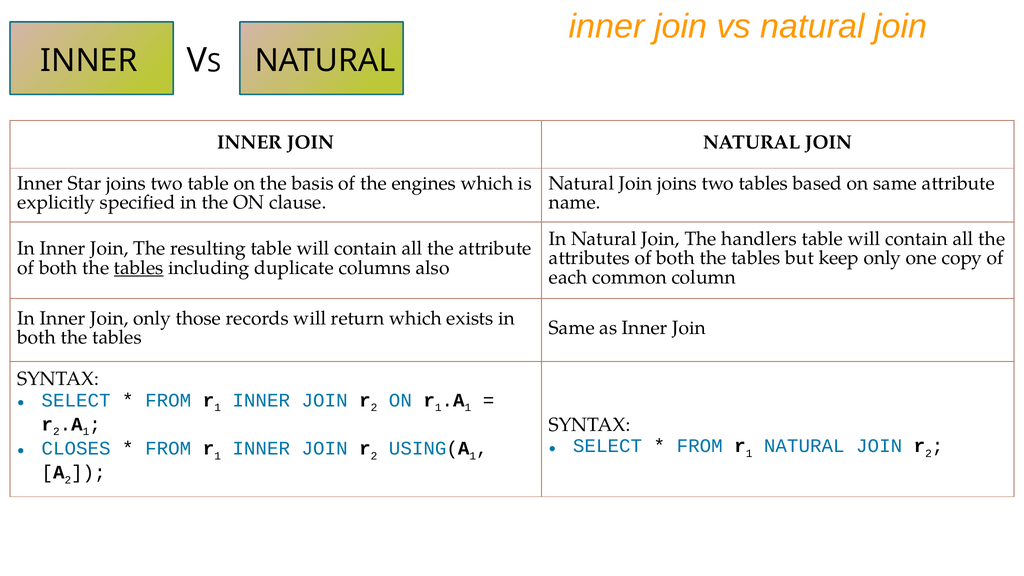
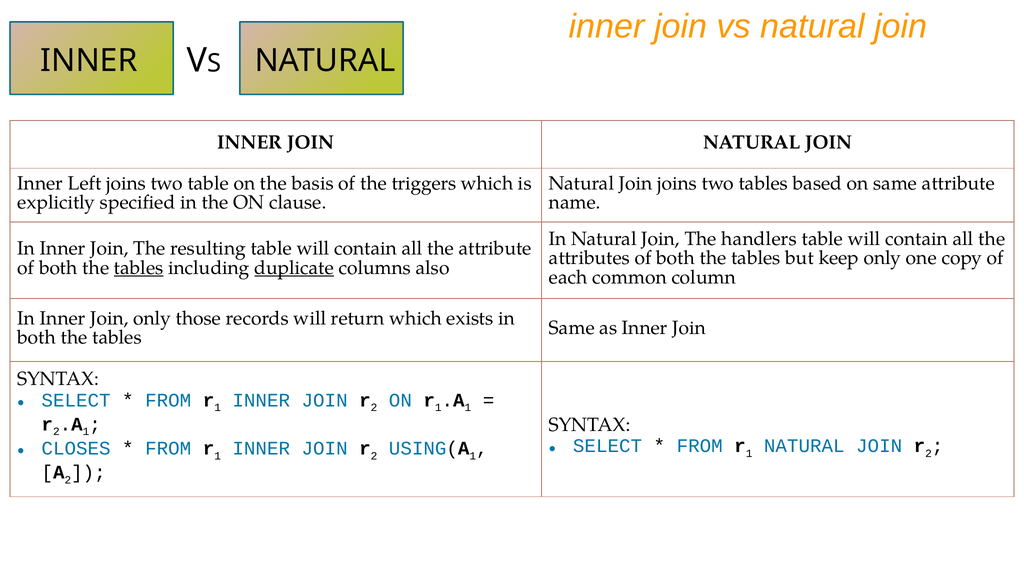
Star: Star -> Left (85, 183)
engines: engines -> triggers (424, 183)
duplicate underline: none -> present (294, 268)
